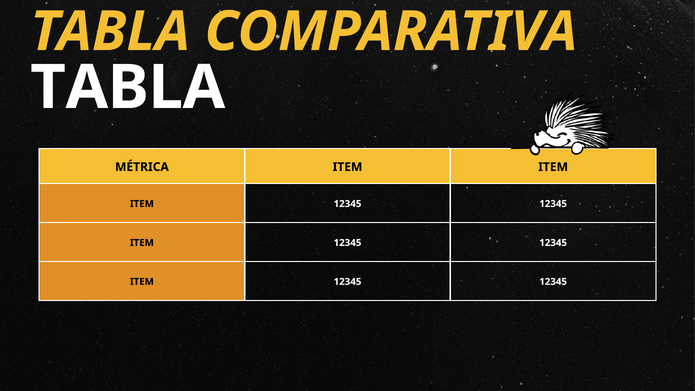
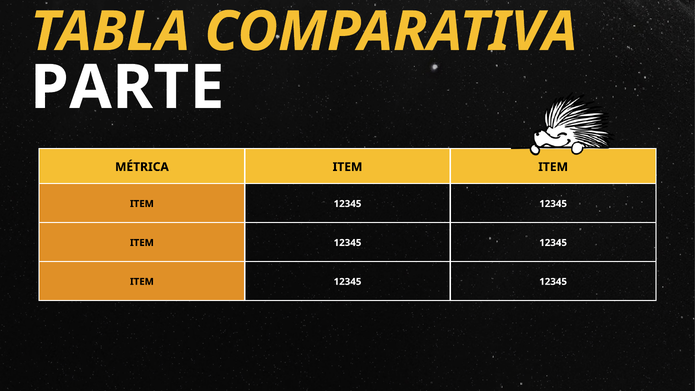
TABLA: TABLA -> PARTE (127, 88)
